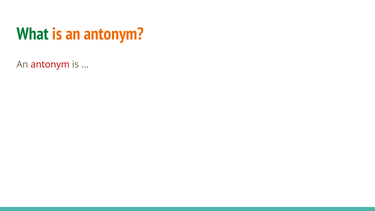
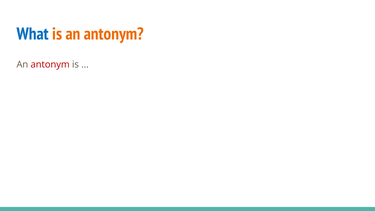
What colour: green -> blue (33, 34)
